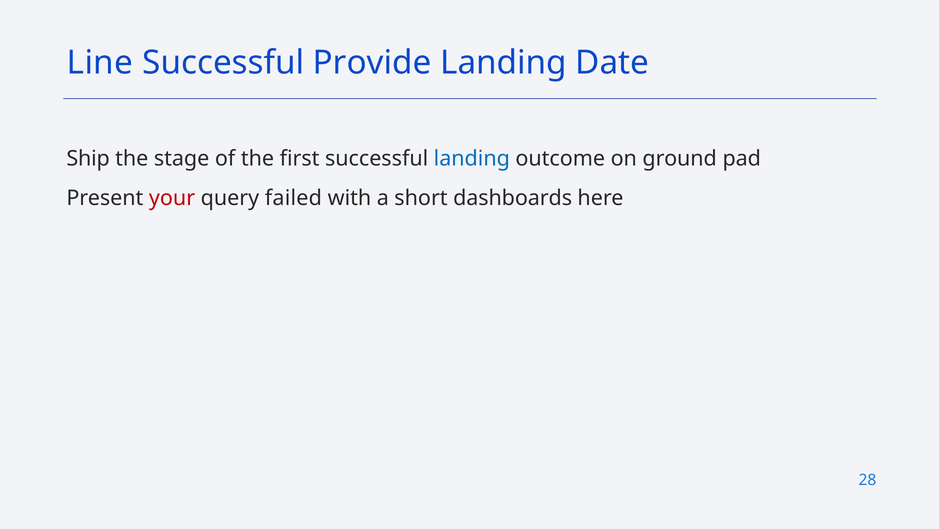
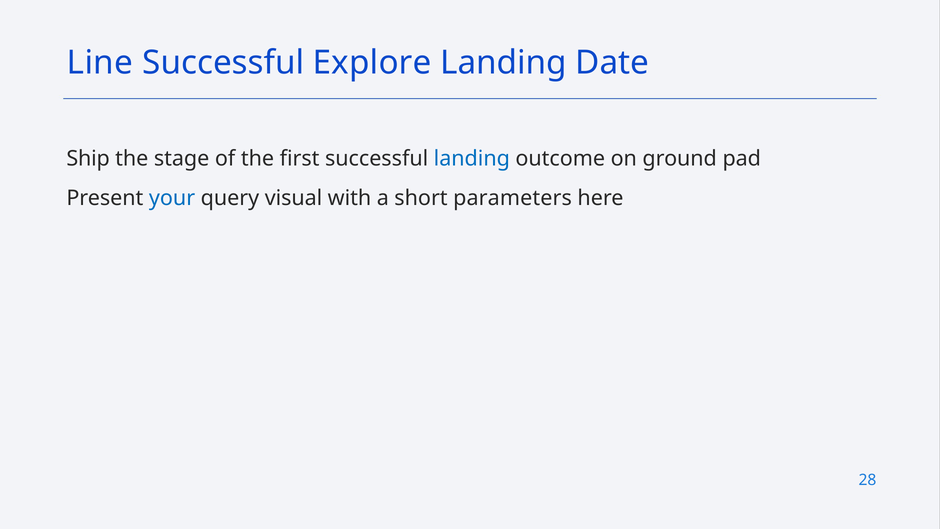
Provide: Provide -> Explore (372, 63)
your colour: red -> blue (172, 198)
failed: failed -> visual (294, 198)
dashboards: dashboards -> parameters (513, 198)
